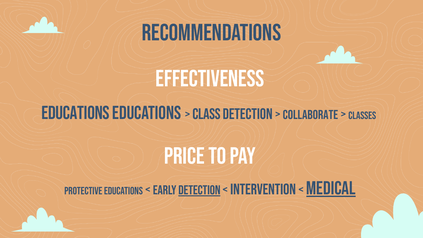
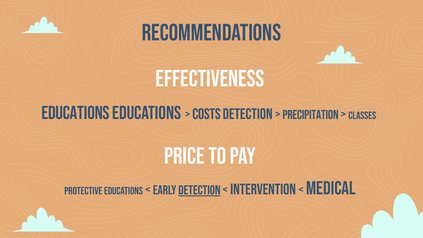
Class: Class -> Costs (206, 114)
collaborate: collaborate -> precipitation (311, 115)
medical underline: present -> none (331, 188)
